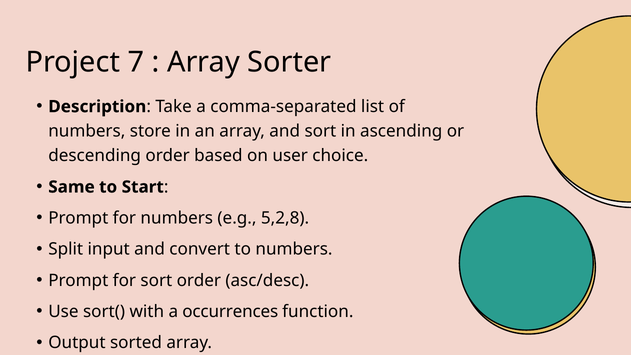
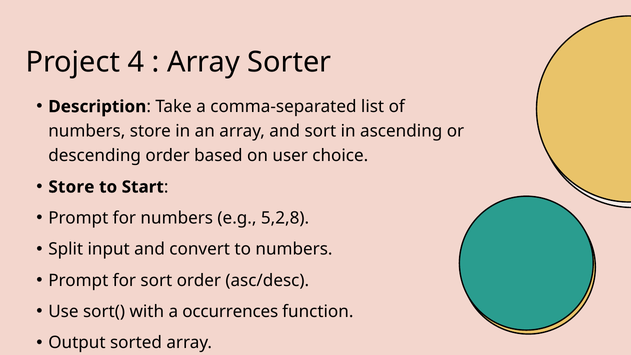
7: 7 -> 4 (136, 62)
Same: Same -> Store (71, 187)
